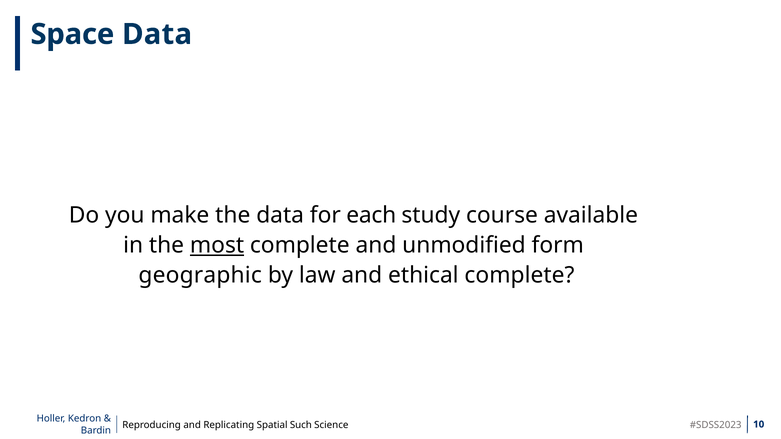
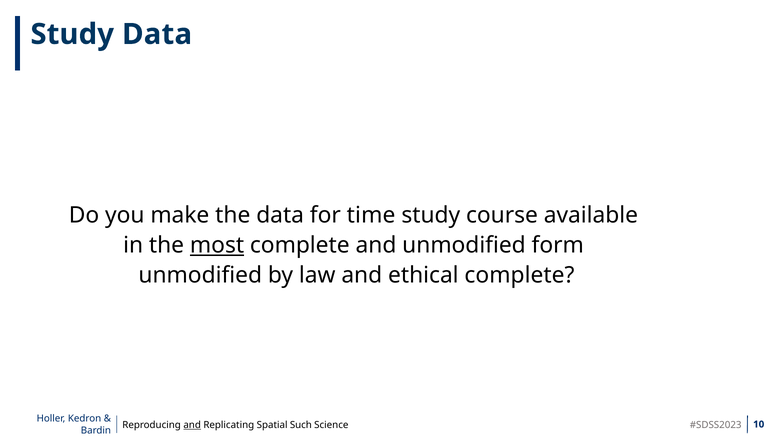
Space: Space -> Study (72, 34)
each: each -> time (371, 215)
geographic: geographic -> unmodified (200, 276)
and underline: none -> present (192, 425)
